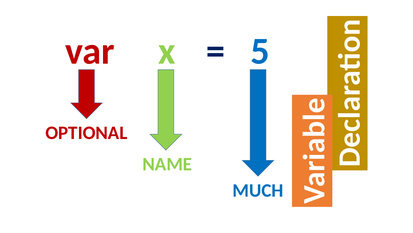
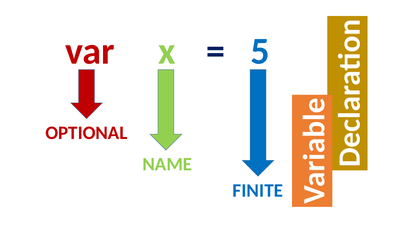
MUCH: MUCH -> FINITE (258, 190)
